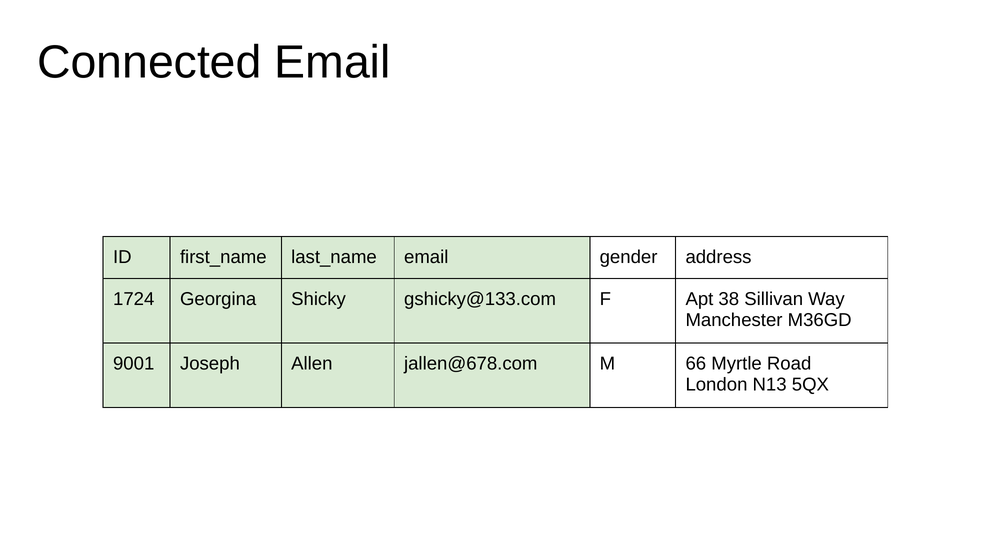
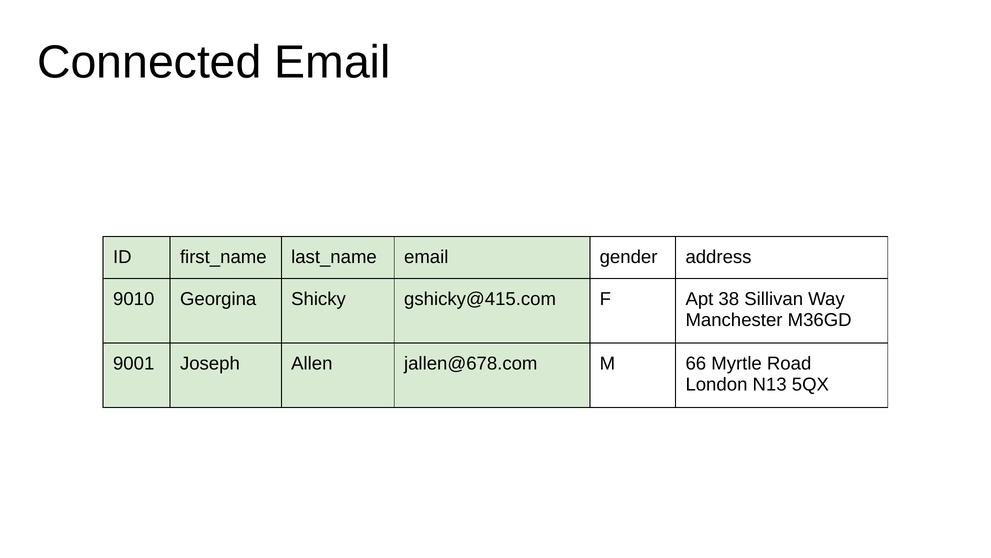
1724: 1724 -> 9010 (134, 299)
gshicky@133.com: gshicky@133.com -> gshicky@415.com (480, 299)
